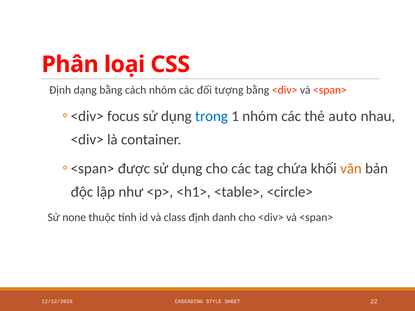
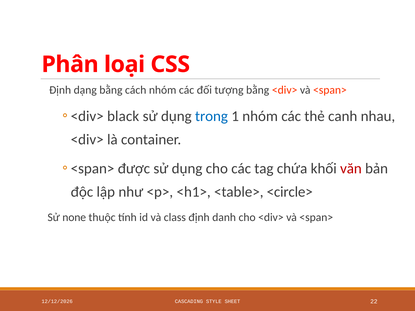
focus: focus -> black (123, 116)
auto: auto -> canh (343, 116)
văn colour: orange -> red (351, 169)
